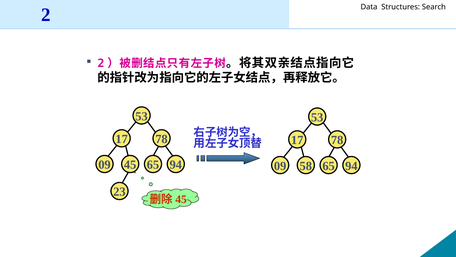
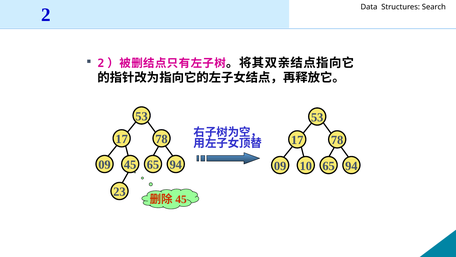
58: 58 -> 10 (306, 166)
